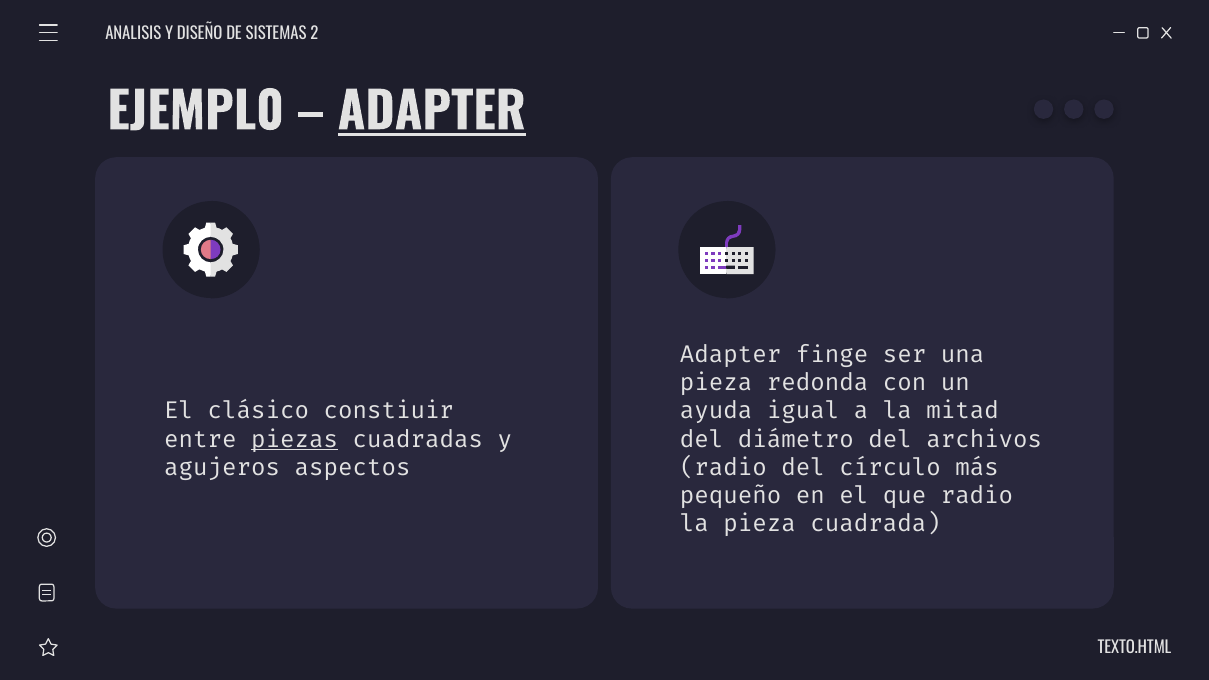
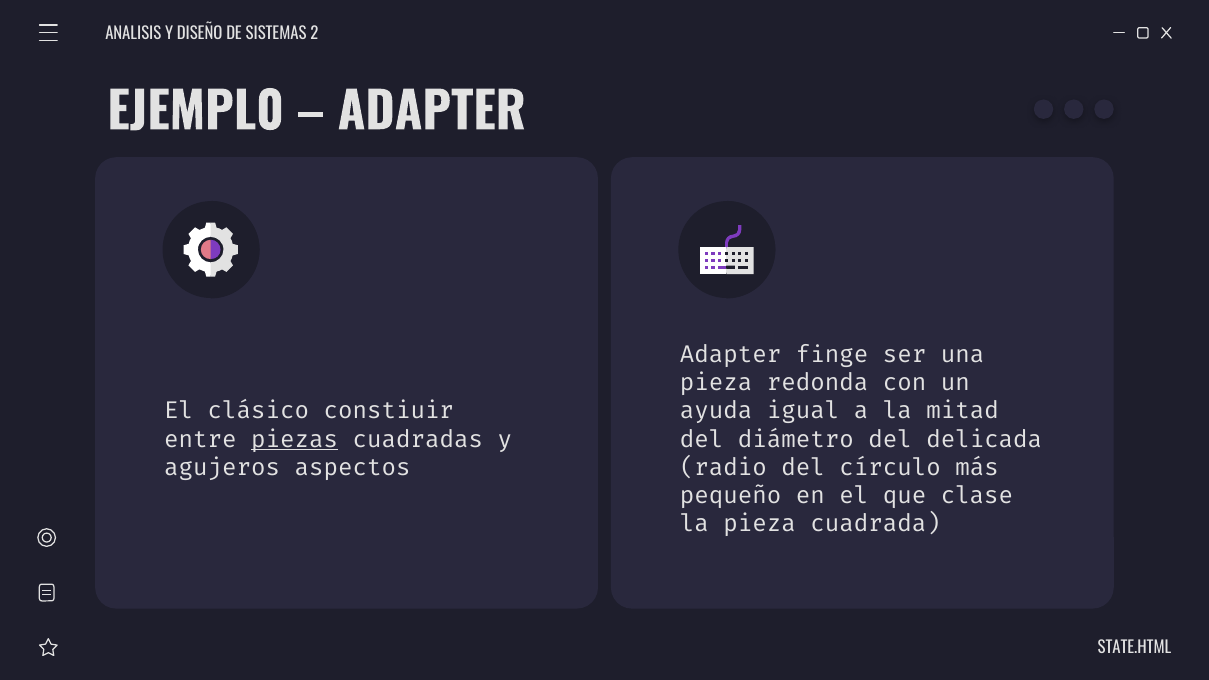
ADAPTER underline: present -> none (432, 113)
archivos: archivos -> delicada (984, 439)
que radio: radio -> clase (977, 496)
TEXTO.HTML: TEXTO.HTML -> STATE.HTML (1134, 648)
